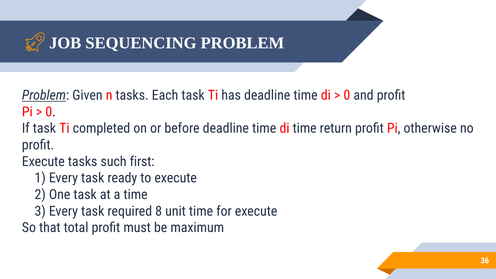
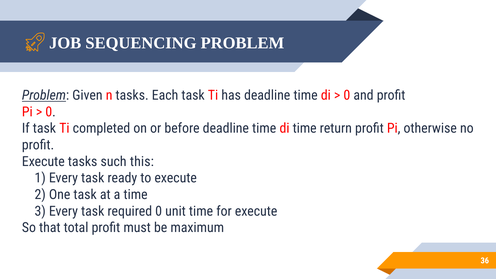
first: first -> this (142, 162)
required 8: 8 -> 0 (159, 211)
